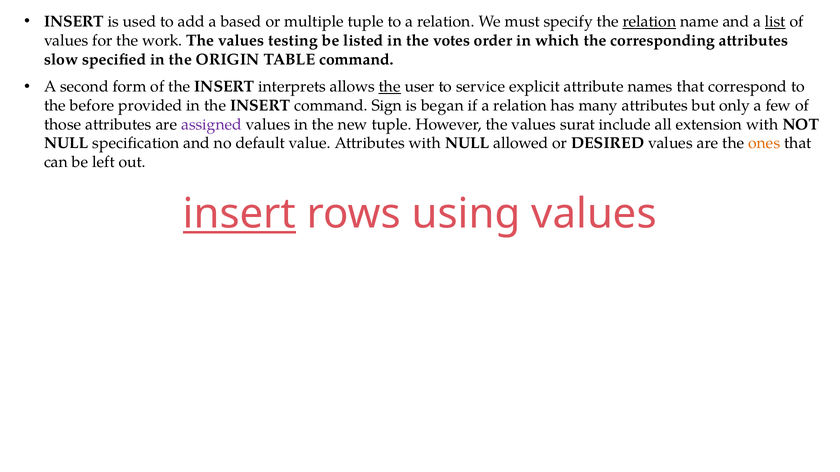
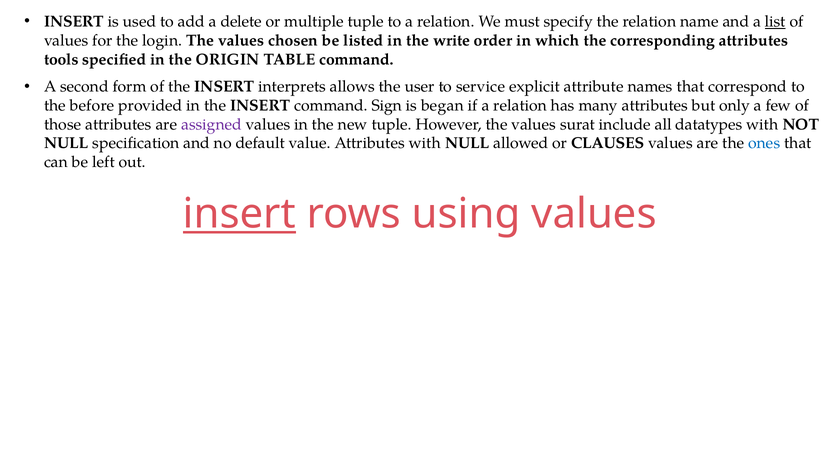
based: based -> delete (241, 22)
relation underline: present -> none (649, 22)
work: work -> login (162, 41)
testing: testing -> chosen (293, 41)
votes: votes -> write (452, 41)
slow: slow -> tools (61, 59)
the underline: present -> none (390, 87)
extension: extension -> datatypes (709, 125)
DESIRED: DESIRED -> CLAUSES (608, 143)
ones colour: orange -> blue (764, 143)
